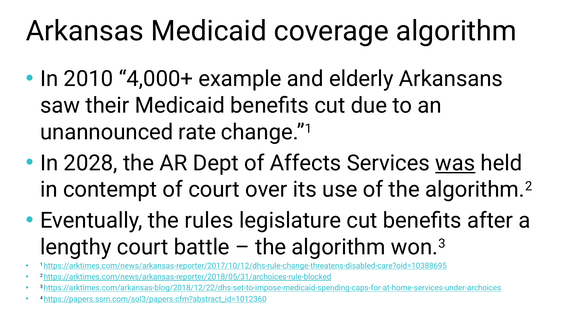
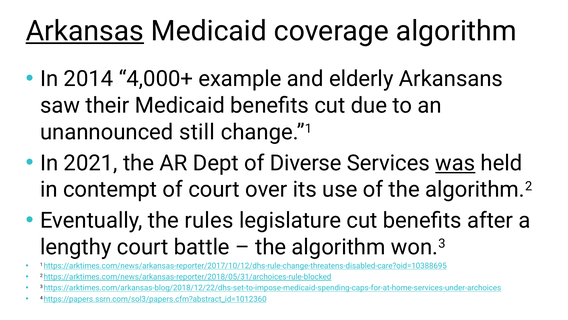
Arkansas underline: none -> present (85, 31)
2010: 2010 -> 2014 (88, 79)
rate: rate -> still (197, 132)
2028: 2028 -> 2021 (91, 163)
Affects: Affects -> Diverse (306, 163)
